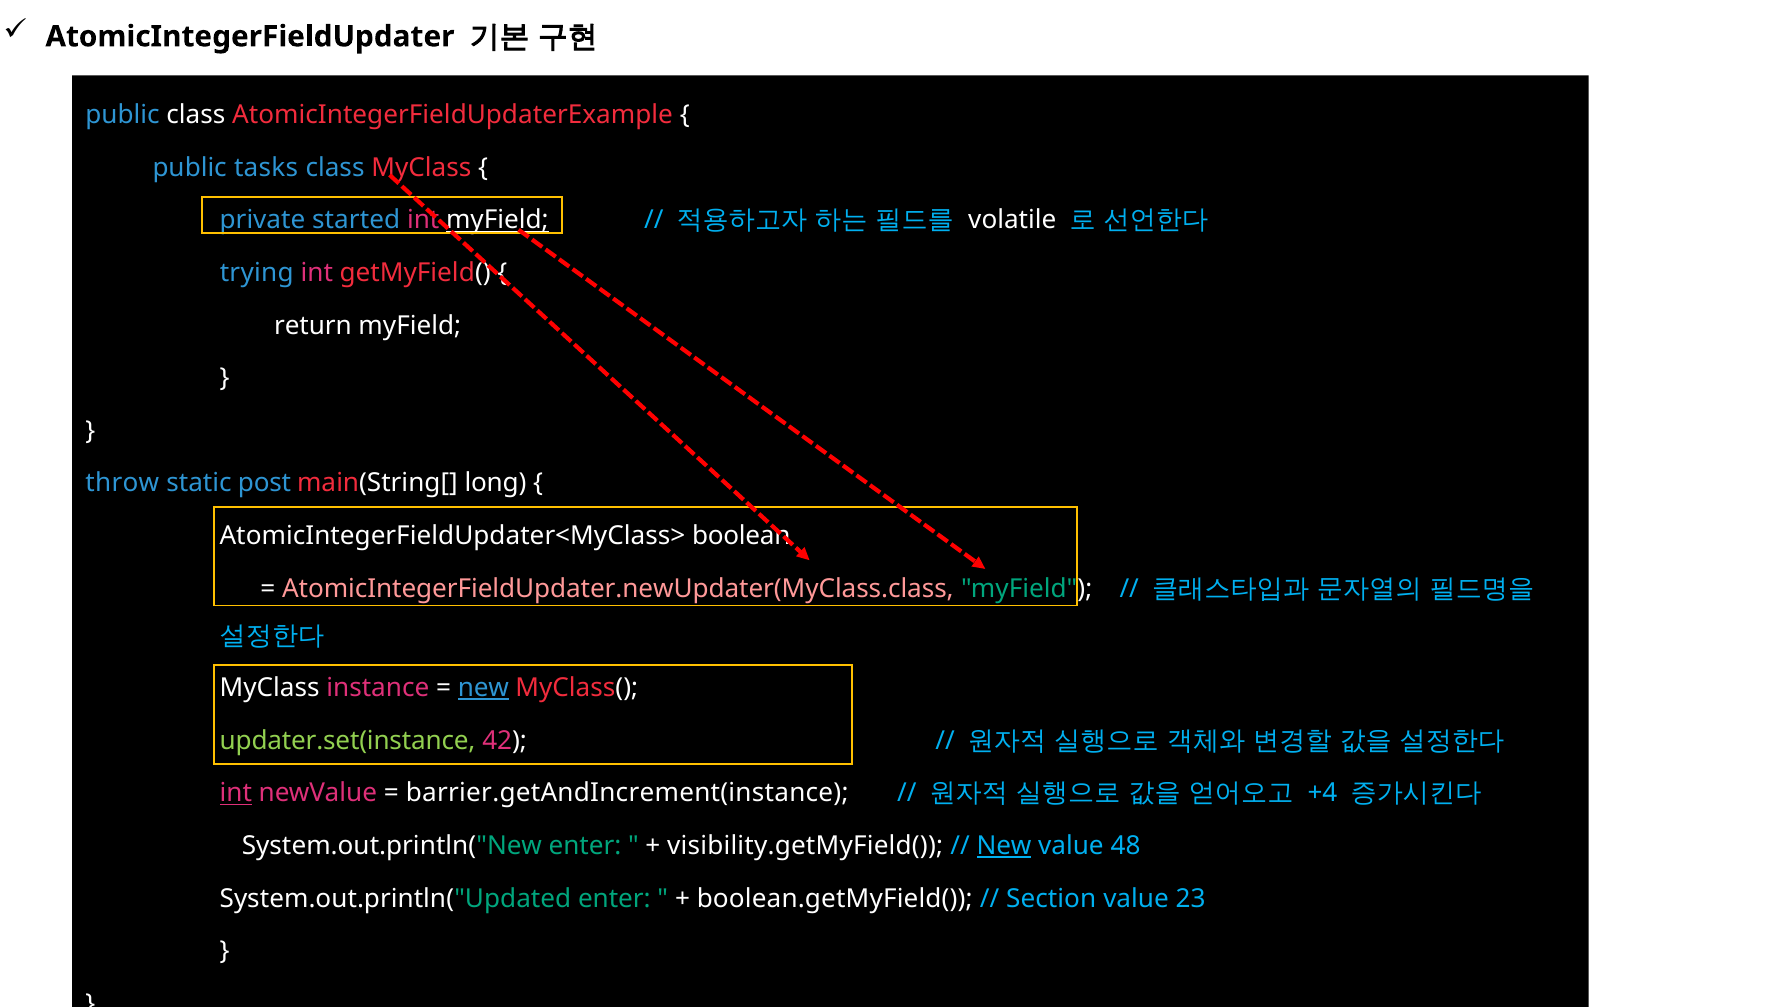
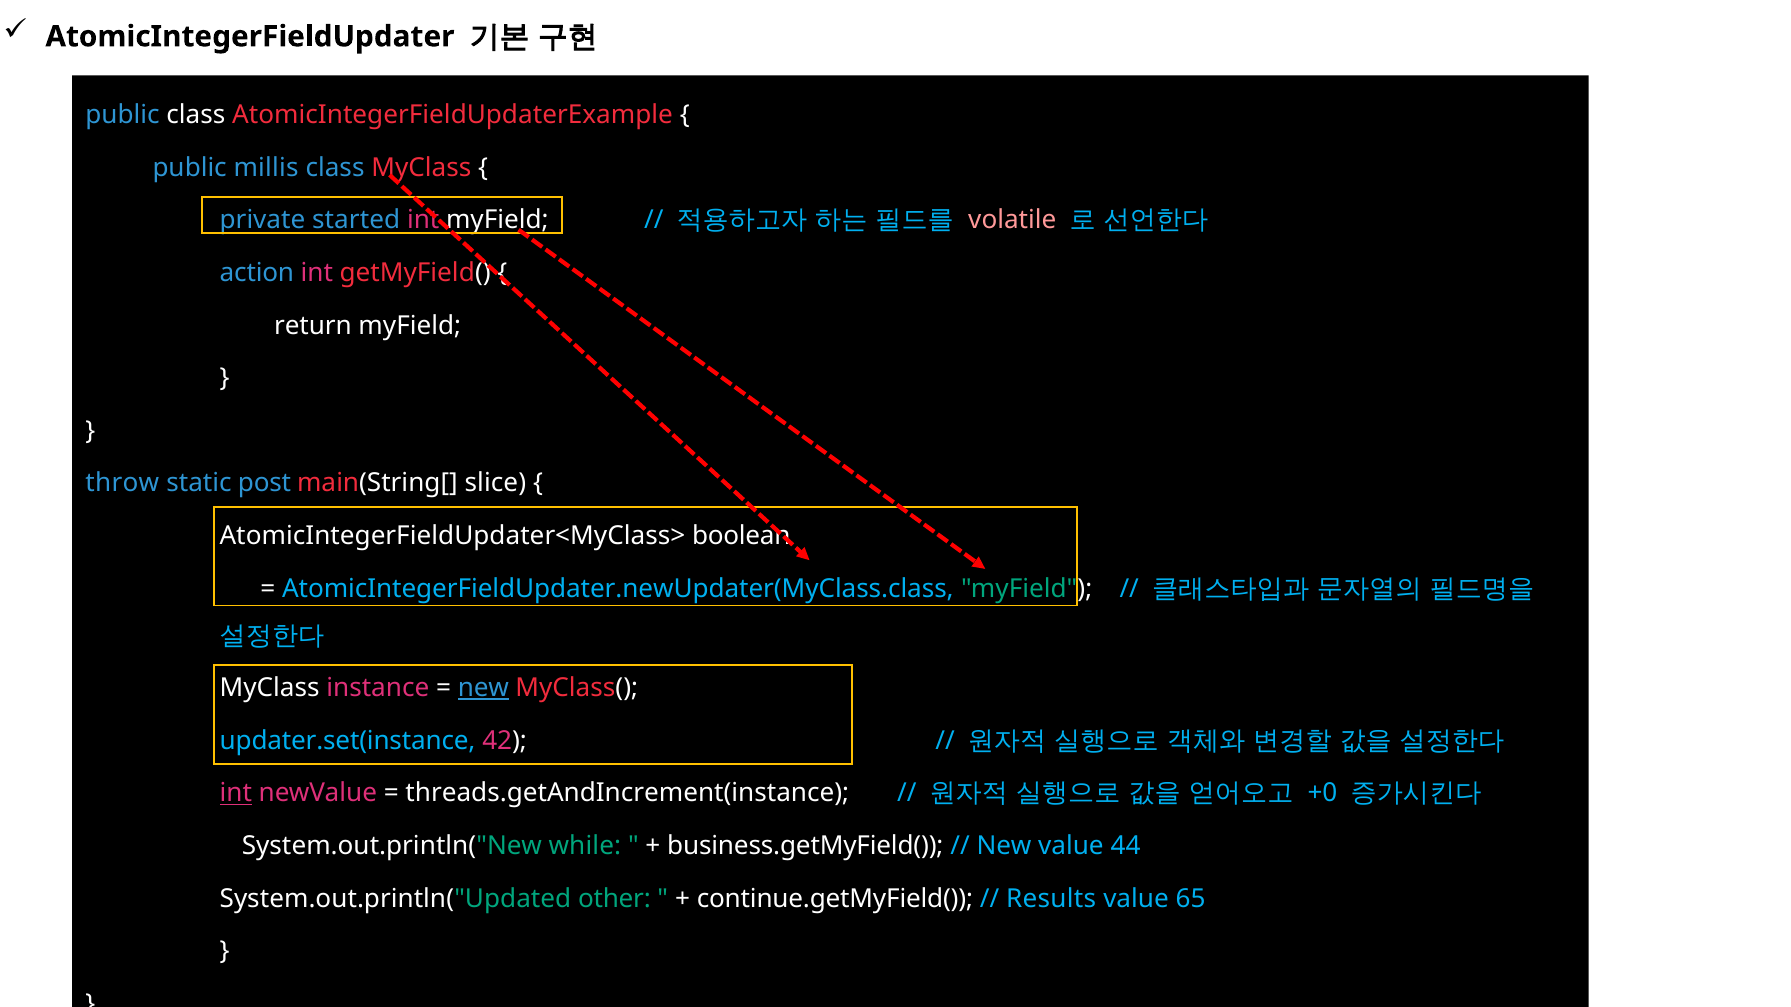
tasks: tasks -> millis (266, 168)
myField underline: present -> none (497, 220)
volatile colour: white -> pink (1012, 220)
trying: trying -> action (257, 273)
long: long -> slice (495, 483)
AtomicIntegerFieldUpdater.newUpdater(MyClass.class colour: pink -> light blue (618, 589)
updater.set(instance colour: light green -> light blue (348, 741)
barrier.getAndIncrement(instance: barrier.getAndIncrement(instance -> threads.getAndIncrement(instance (627, 794)
+4: +4 -> +0 (1323, 794)
System.out.println("New enter: enter -> while (585, 846)
visibility.getMyField(: visibility.getMyField( -> business.getMyField( (805, 846)
New underline: present -> none (1004, 846)
48: 48 -> 44 (1126, 846)
System.out.println("Updated enter: enter -> other (614, 899)
boolean.getMyField(: boolean.getMyField( -> continue.getMyField( (835, 899)
Section: Section -> Results (1051, 899)
23: 23 -> 65 (1191, 899)
